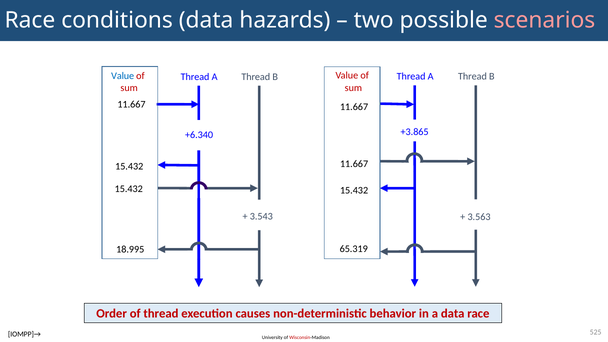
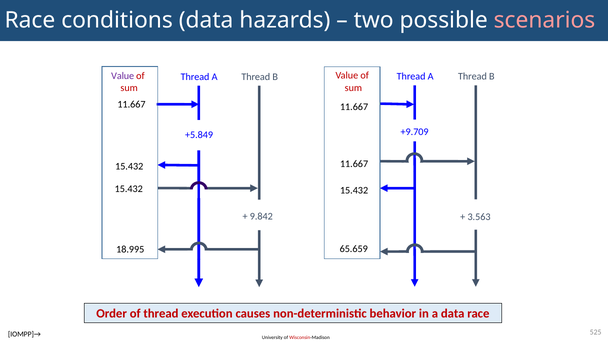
Value colour: blue -> purple (123, 76)
+3.865: +3.865 -> +9.709 (415, 132)
+6.340: +6.340 -> +5.849 (199, 135)
3.543: 3.543 -> 9.842 (261, 216)
65.319: 65.319 -> 65.659 (354, 249)
